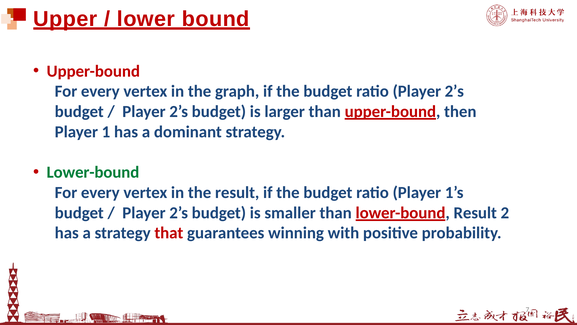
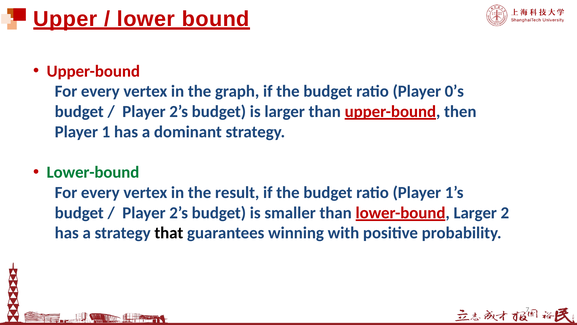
ratio Player 2’s: 2’s -> 0’s (454, 91)
lower-bound Result: Result -> Larger (475, 213)
that colour: red -> black (169, 233)
